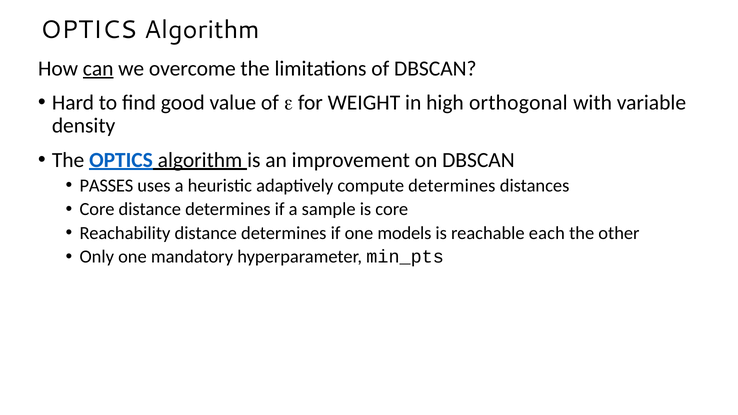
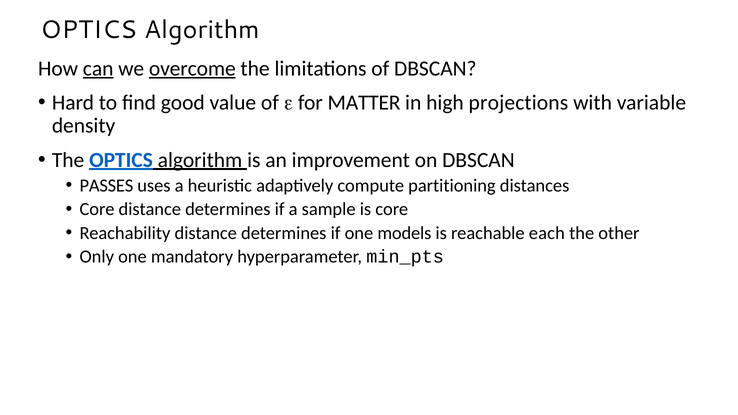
overcome underline: none -> present (192, 68)
WEIGHT: WEIGHT -> MATTER (364, 102)
orthogonal: orthogonal -> projections (518, 102)
compute determines: determines -> partitioning (452, 186)
